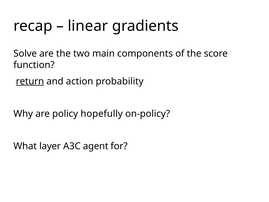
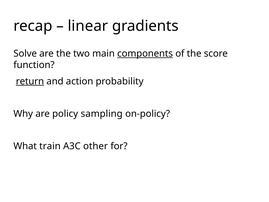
components underline: none -> present (145, 54)
hopefully: hopefully -> sampling (102, 114)
layer: layer -> train (50, 146)
agent: agent -> other (96, 146)
